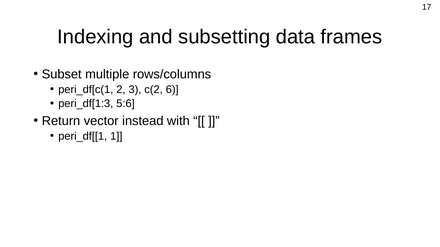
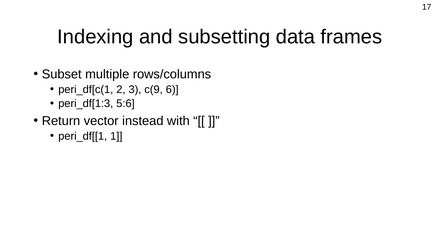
c(2: c(2 -> c(9 (154, 90)
